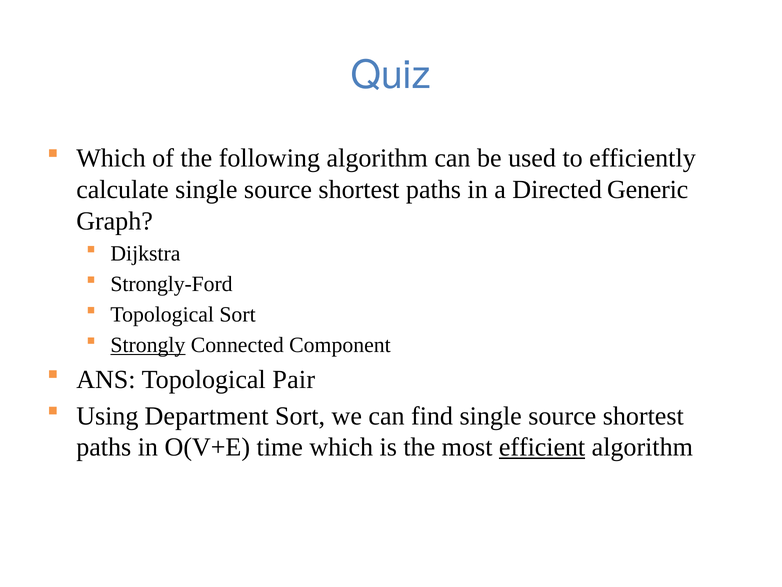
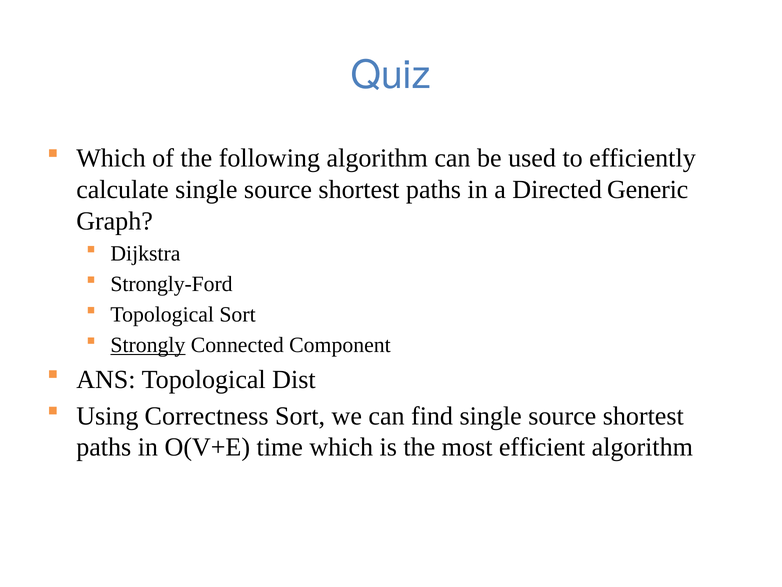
Pair: Pair -> Dist (294, 379)
Department: Department -> Correctness (207, 416)
efficient underline: present -> none (542, 447)
